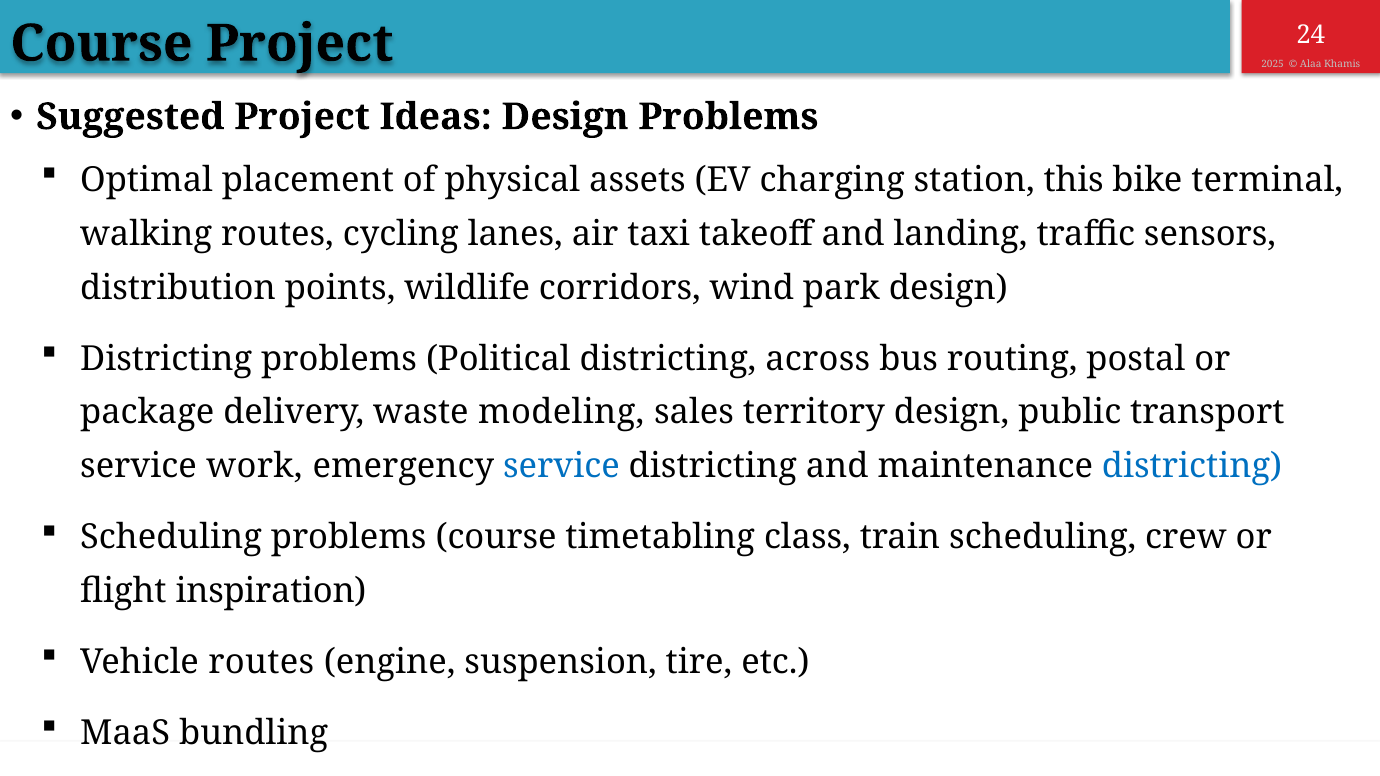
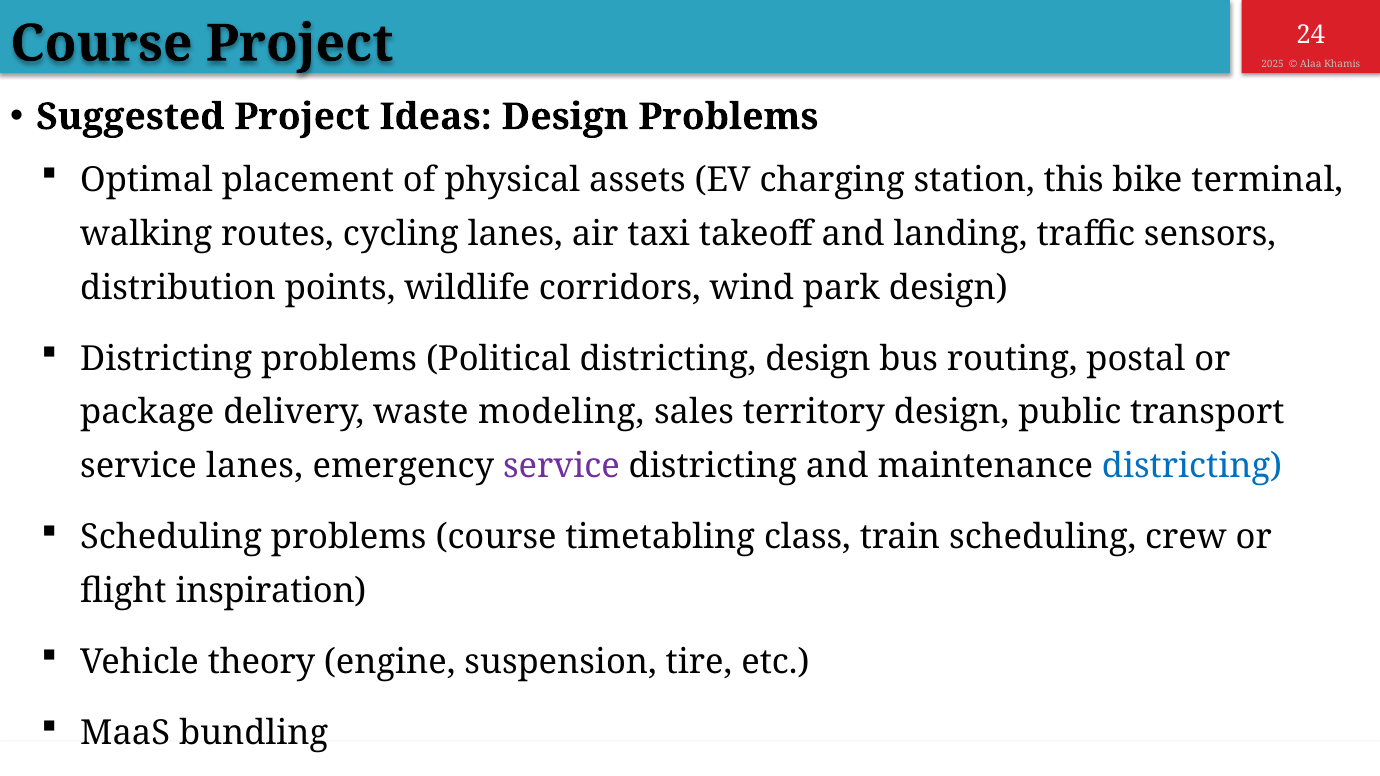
districting across: across -> design (818, 359)
service work: work -> lanes (255, 466)
service colour: blue -> purple (561, 466)
Vehicle routes: routes -> theory (262, 662)
